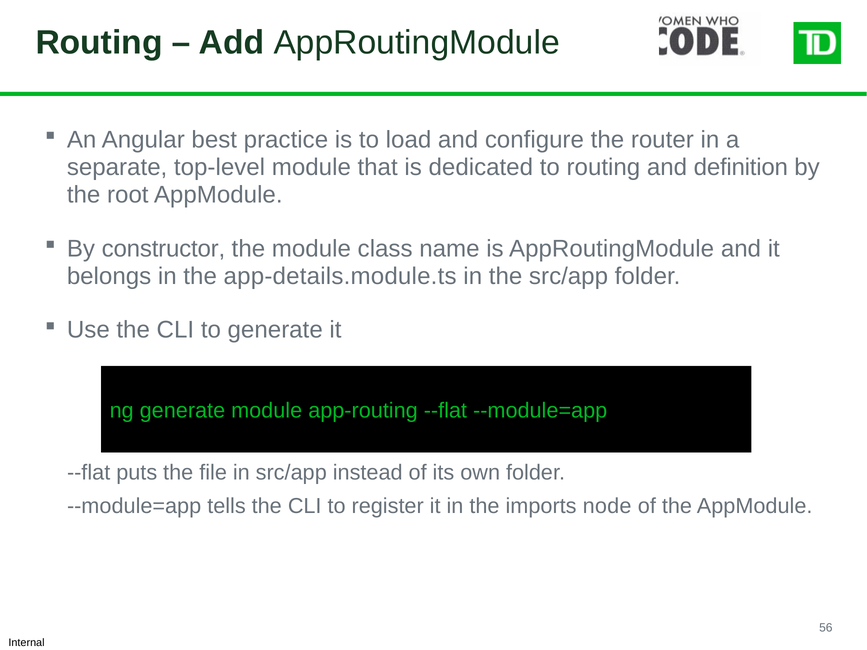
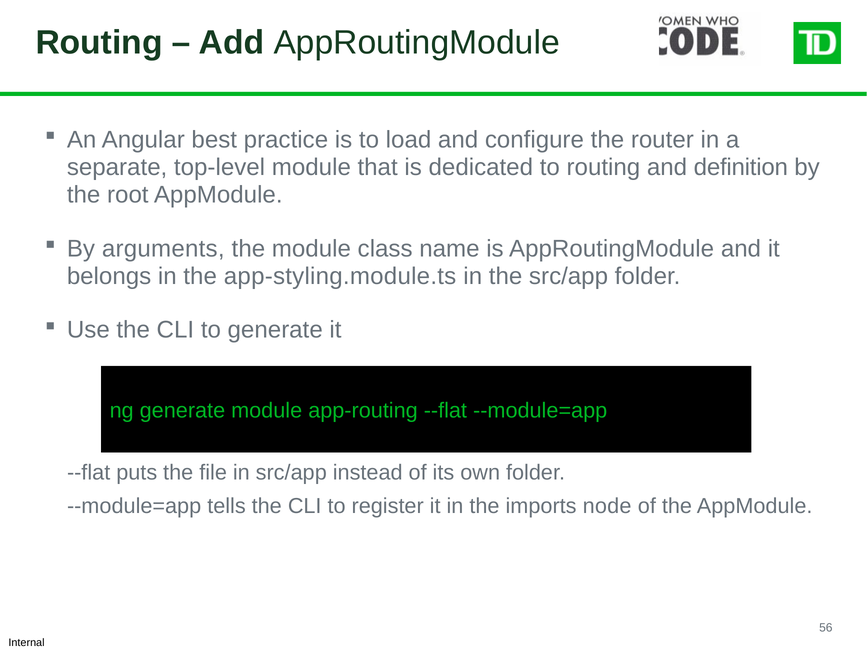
constructor: constructor -> arguments (163, 249)
app-details.module.ts: app-details.module.ts -> app-styling.module.ts (340, 276)
